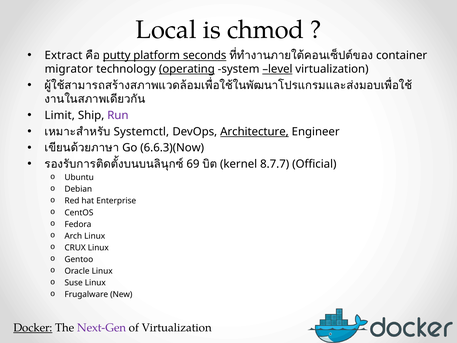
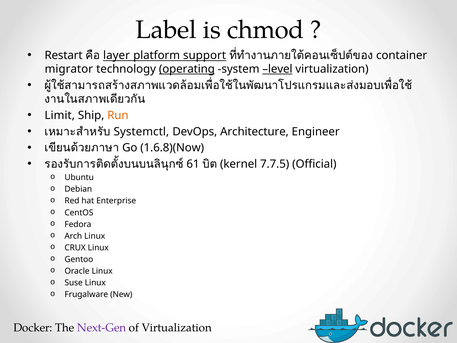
Local: Local -> Label (166, 30)
Extract: Extract -> Restart (64, 55)
putty: putty -> layer (117, 55)
seconds: seconds -> support (205, 55)
Run colour: purple -> orange (118, 115)
Architecture underline: present -> none (254, 132)
6.6.3)(Now: 6.6.3)(Now -> 1.6.8)(Now (172, 148)
69: 69 -> 61 (193, 164)
8.7.7: 8.7.7 -> 7.7.5 (275, 164)
Docker underline: present -> none (33, 328)
